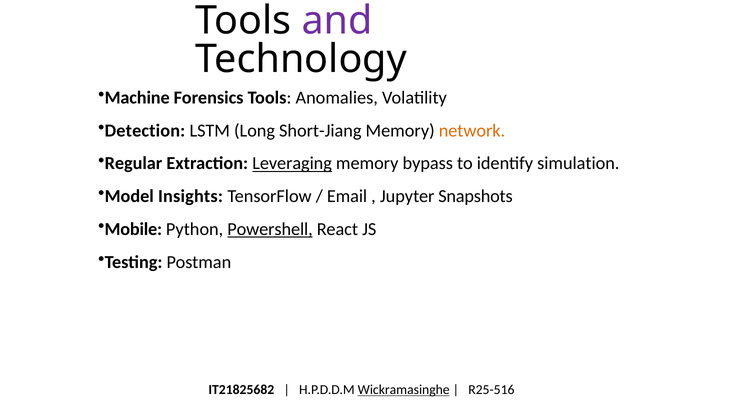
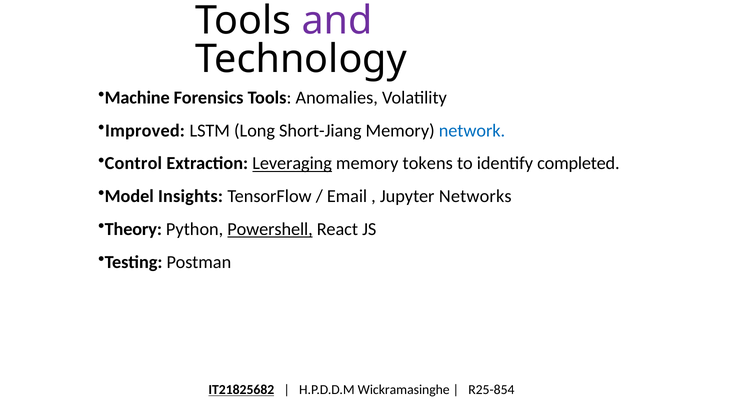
Detection: Detection -> Improved (145, 130)
network colour: orange -> blue (472, 130)
Regular: Regular -> Control (133, 163)
bypass: bypass -> tokens (428, 163)
simulation: simulation -> completed (578, 163)
Snapshots: Snapshots -> Networks (475, 196)
Mobile: Mobile -> Theory (133, 229)
IT21825682 underline: none -> present (241, 389)
Wickramasinghe underline: present -> none (404, 389)
R25-516: R25-516 -> R25-854 (491, 389)
